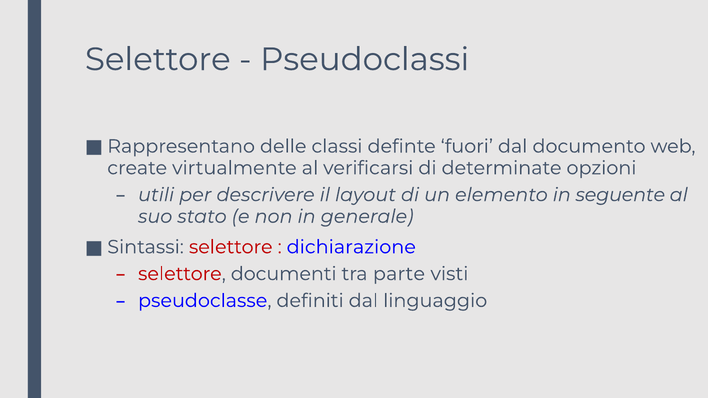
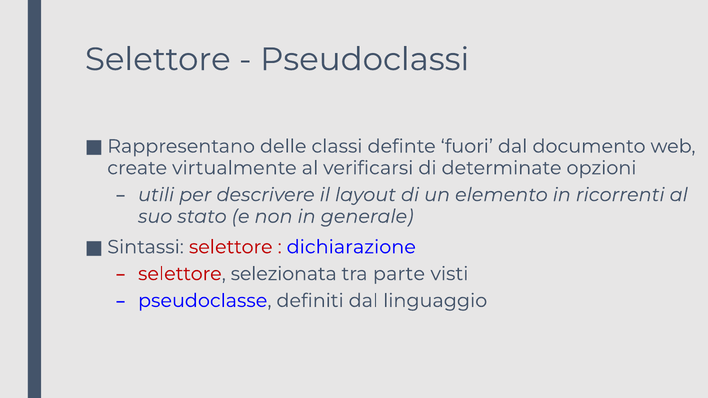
seguente: seguente -> ricorrenti (620, 195)
documenti: documenti -> selezionata (284, 274)
